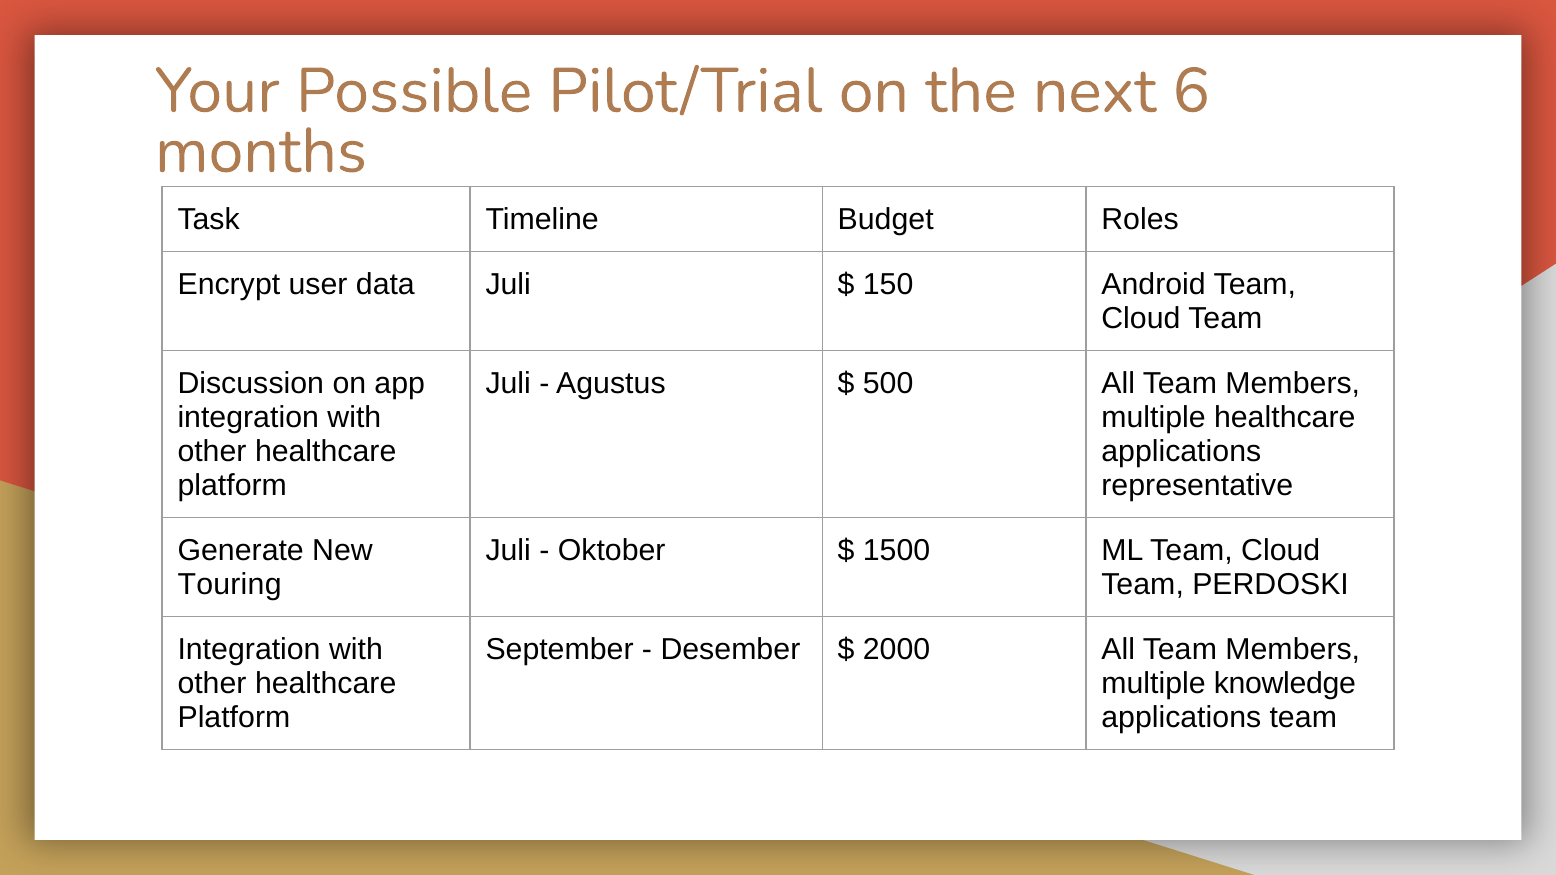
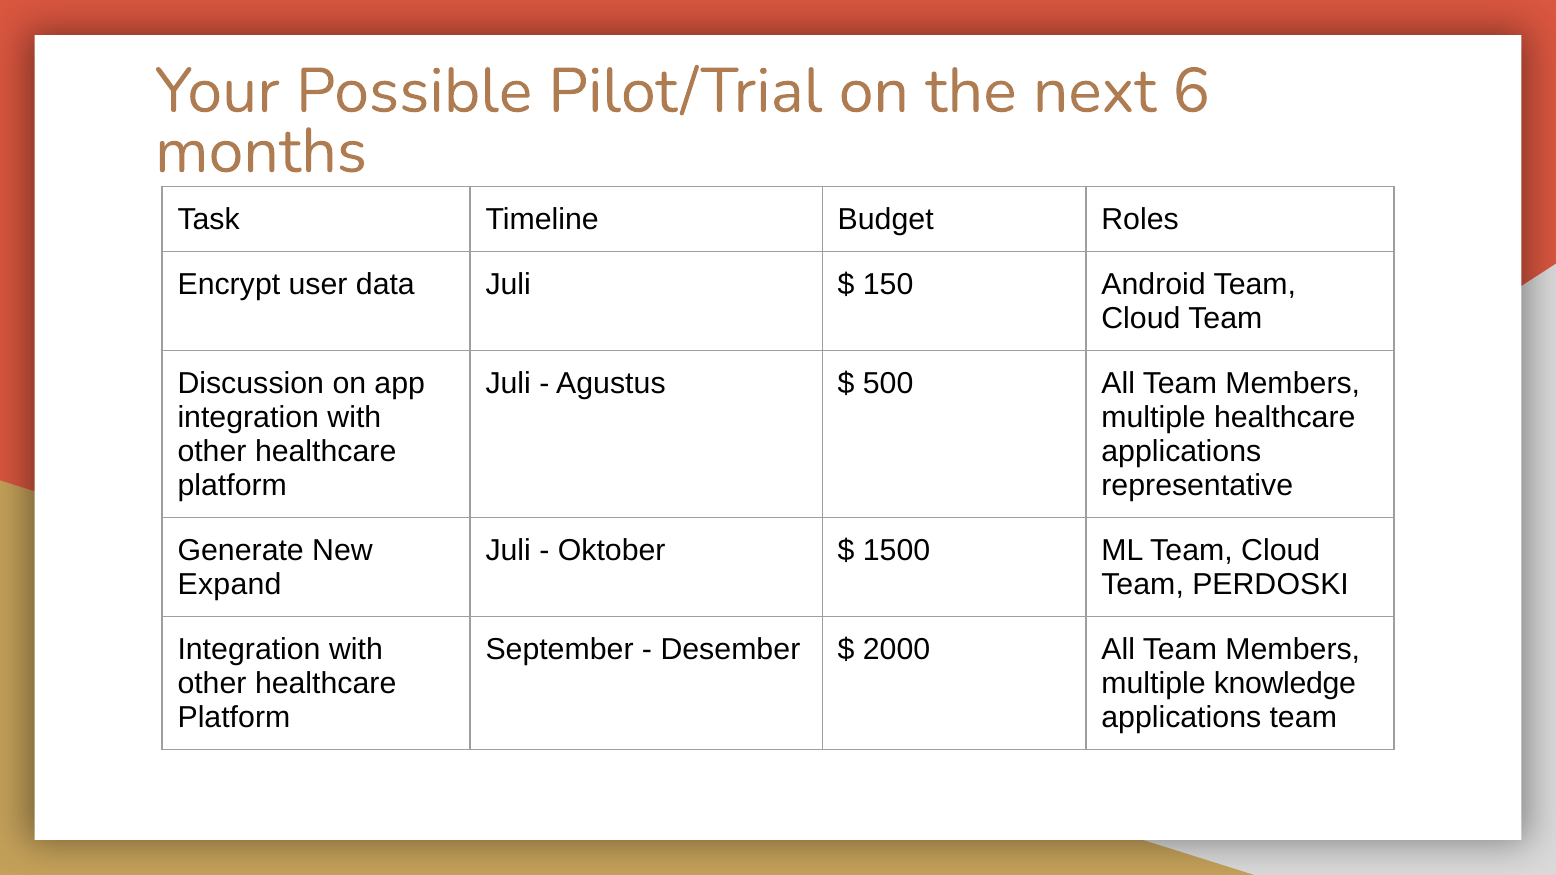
Touring: Touring -> Expand (230, 585)
